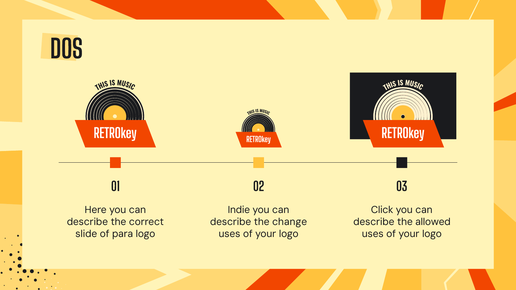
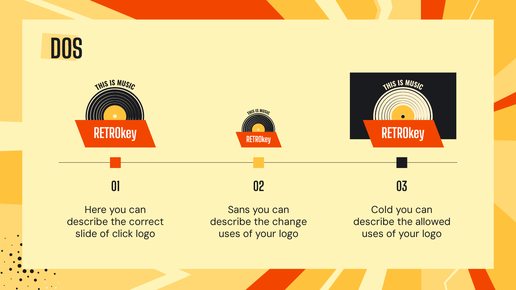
Indie: Indie -> Sans (239, 210)
Click: Click -> Cold (382, 210)
para: para -> click (123, 234)
